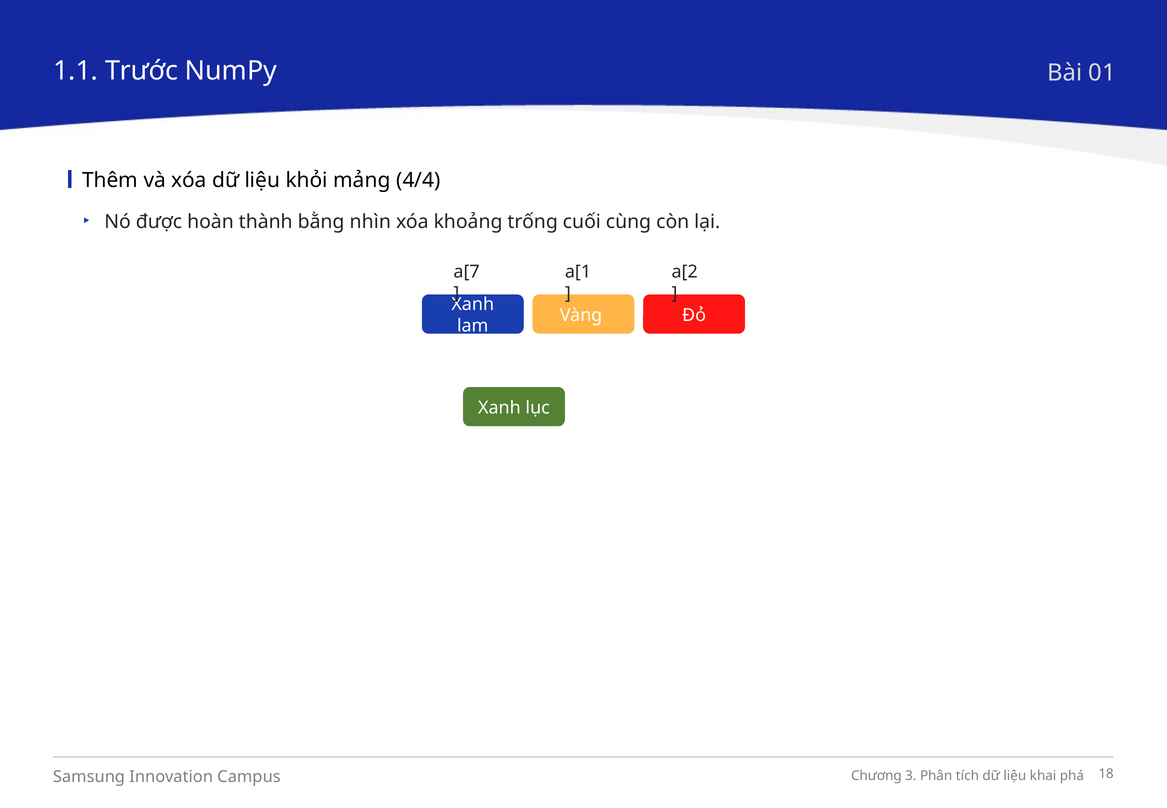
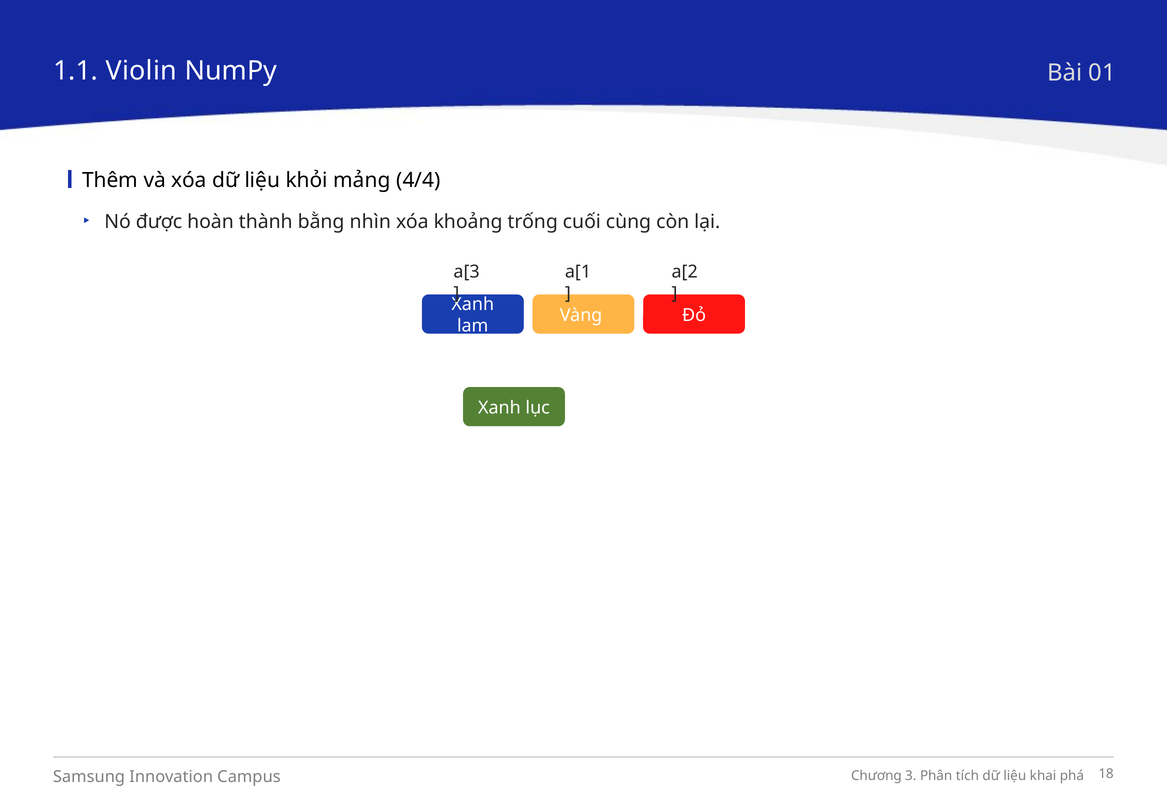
Trước: Trước -> Violin (141, 71)
a[7: a[7 -> a[3 (467, 272)
